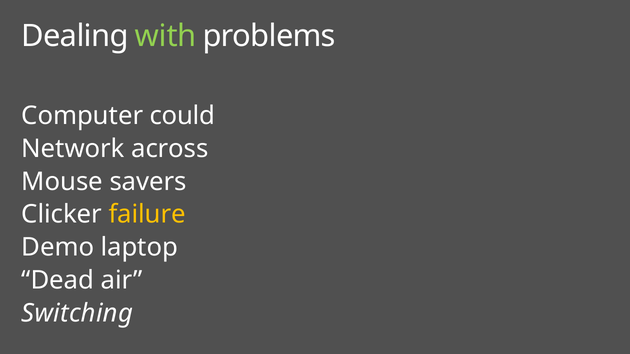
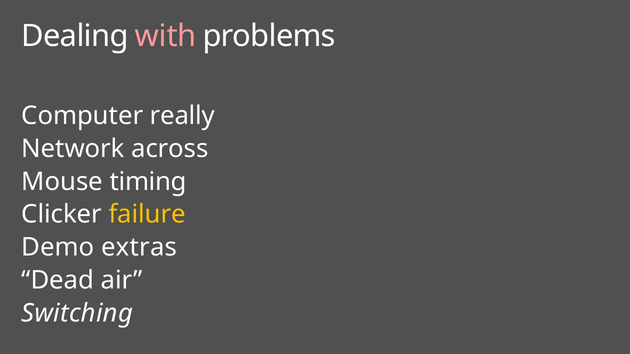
with colour: light green -> pink (166, 36)
could: could -> really (182, 116)
savers: savers -> timing (148, 182)
laptop: laptop -> extras (139, 248)
